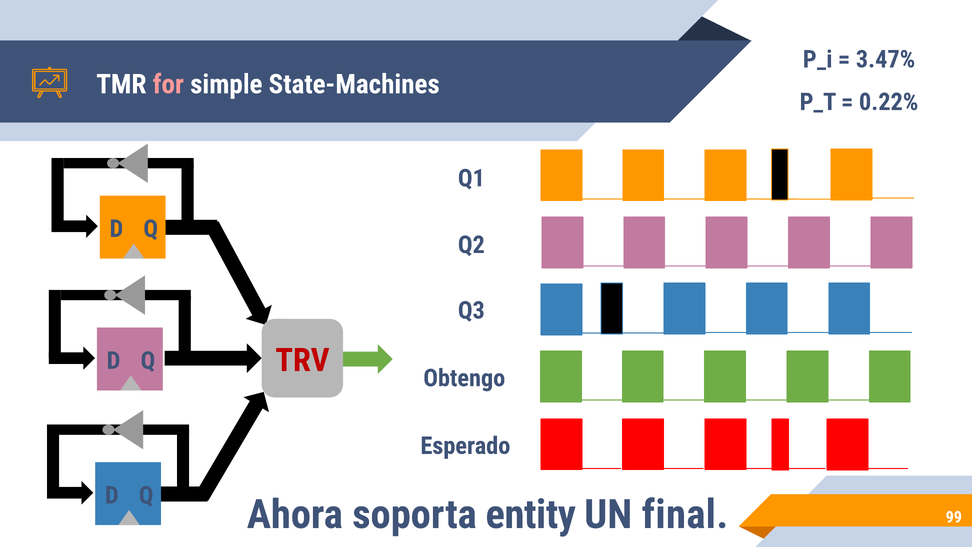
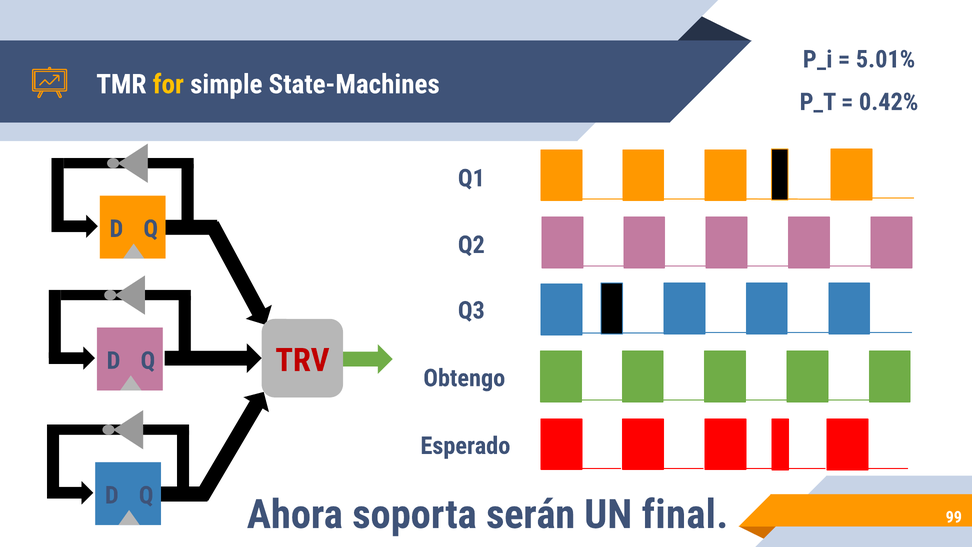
3.47%: 3.47% -> 5.01% (886, 59)
for colour: pink -> yellow (168, 84)
0.22%: 0.22% -> 0.42% (889, 102)
entity: entity -> serán (531, 514)
